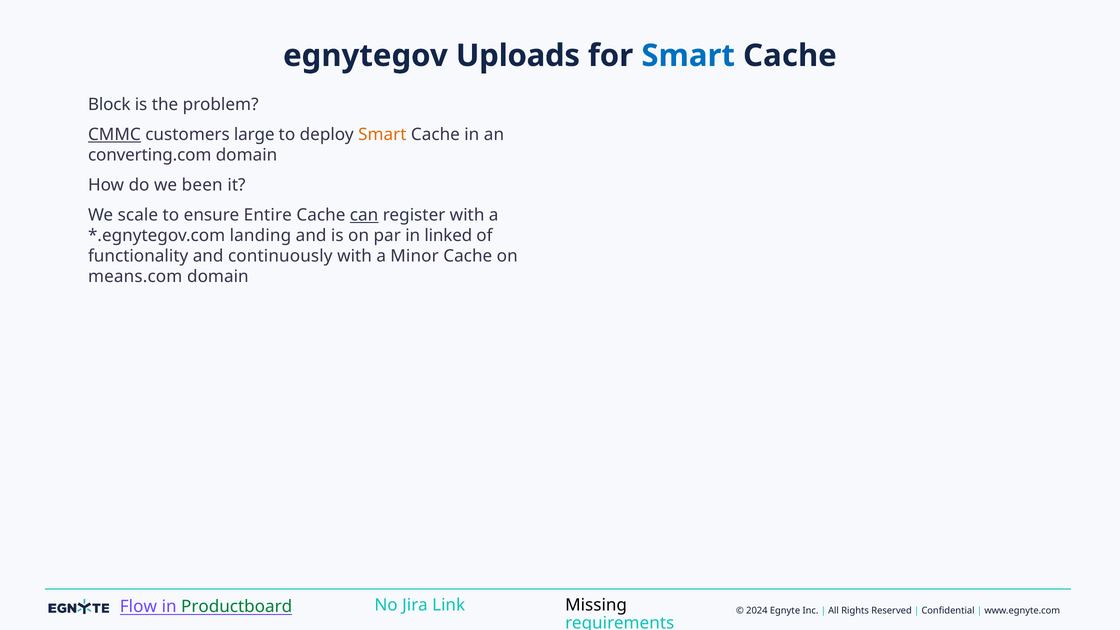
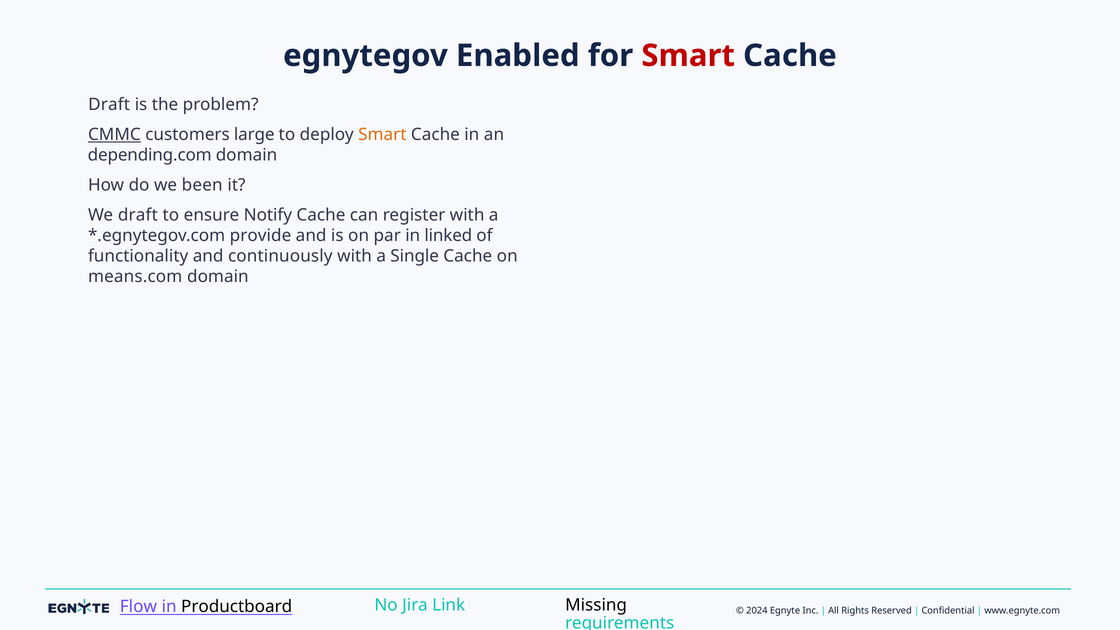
Uploads: Uploads -> Enabled (518, 56)
Smart colour: blue -> red (688, 56)
Block: Block -> Draft (109, 105)
converting.com: converting.com -> depending.com (150, 155)
We scale: scale -> draft (138, 215)
Entire: Entire -> Notify (268, 215)
can underline: present -> none (364, 215)
landing: landing -> provide (260, 236)
Minor: Minor -> Single (415, 256)
Productboard colour: green -> black (237, 607)
